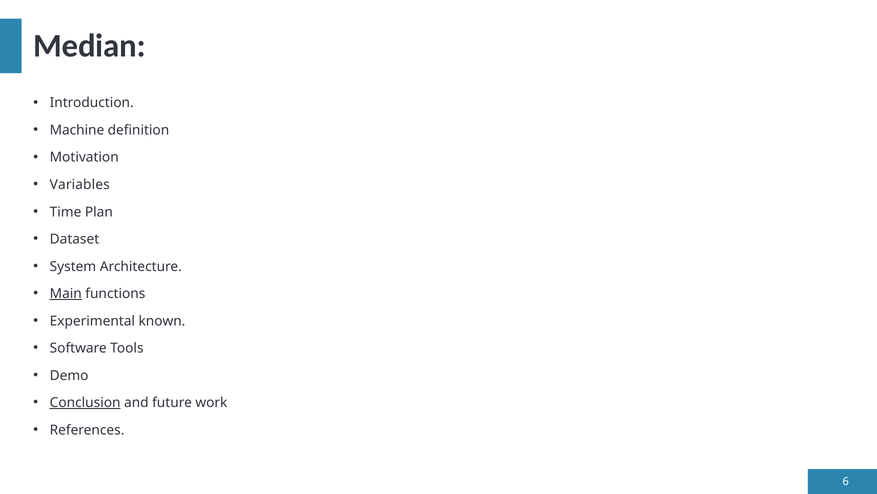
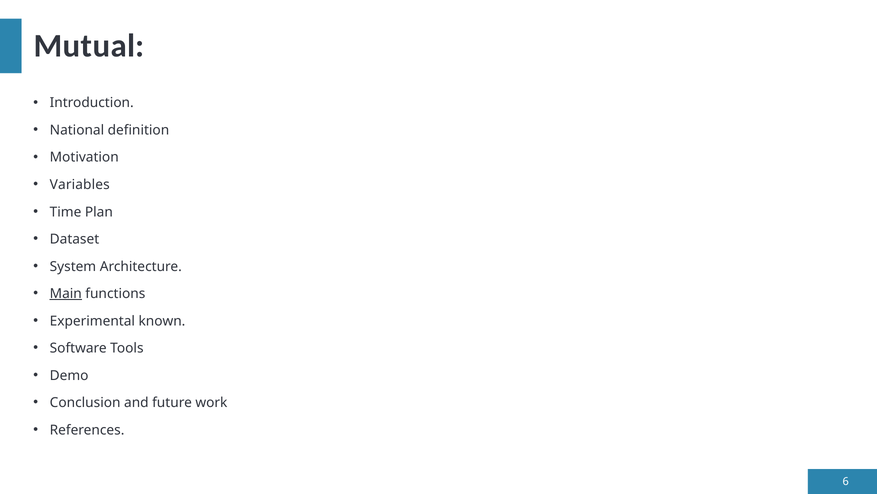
Median: Median -> Mutual (89, 46)
Machine: Machine -> National (77, 130)
Conclusion underline: present -> none (85, 402)
